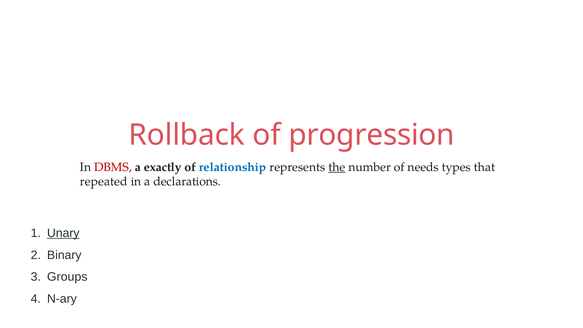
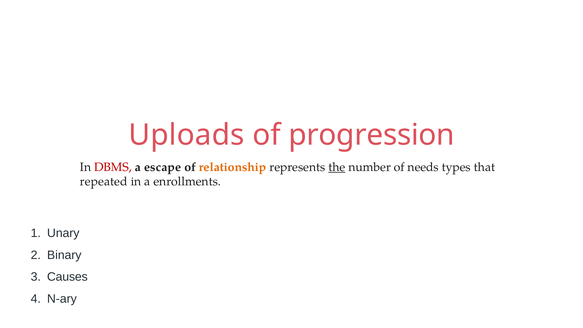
Rollback: Rollback -> Uploads (187, 135)
exactly: exactly -> escape (163, 167)
relationship colour: blue -> orange (233, 167)
declarations: declarations -> enrollments (187, 182)
Unary underline: present -> none (63, 233)
Groups: Groups -> Causes (67, 277)
